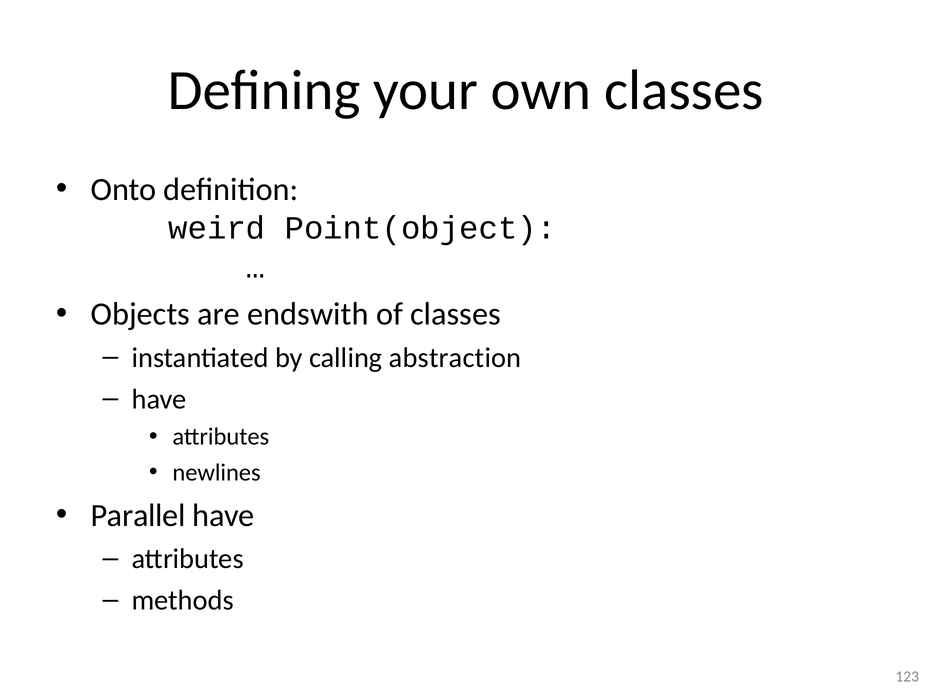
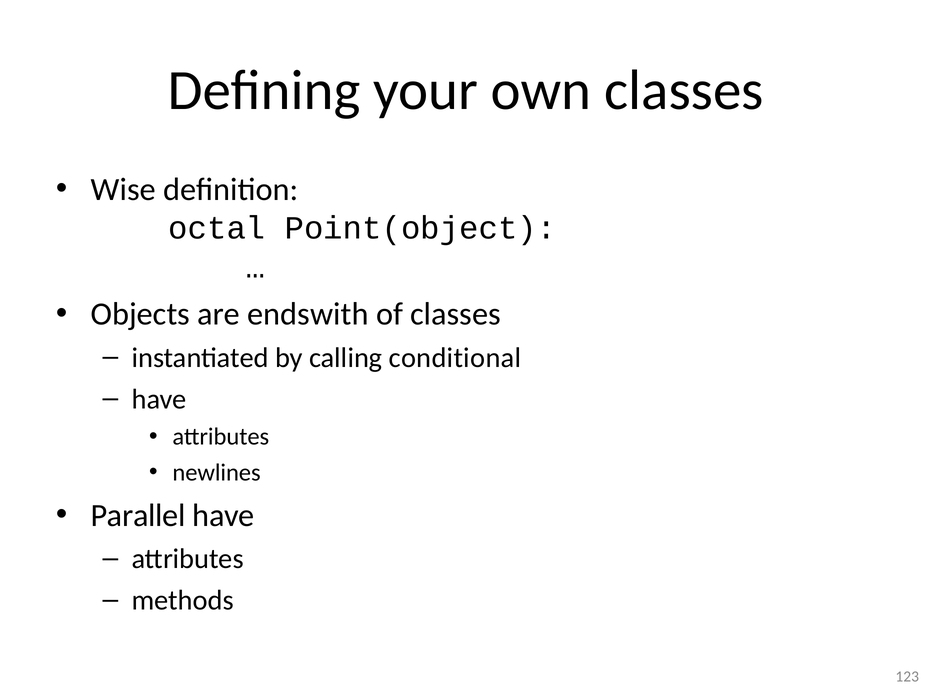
Onto: Onto -> Wise (123, 189)
weird: weird -> octal (217, 228)
abstraction: abstraction -> conditional (455, 358)
